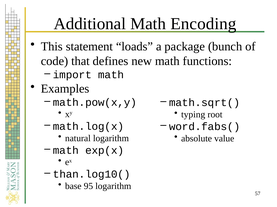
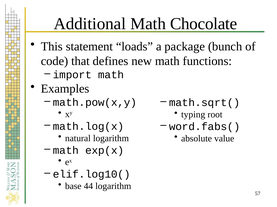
Encoding: Encoding -> Chocolate (204, 24)
than.log10(: than.log10( -> elif.log10( (92, 175)
95: 95 -> 44 (88, 187)
